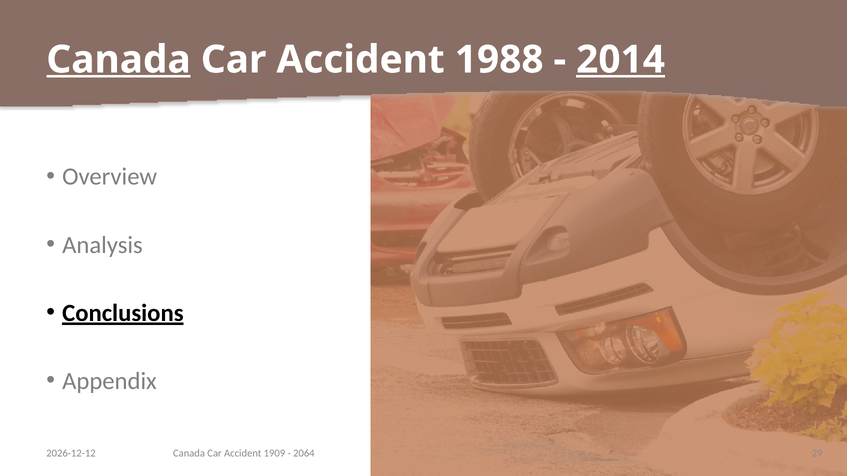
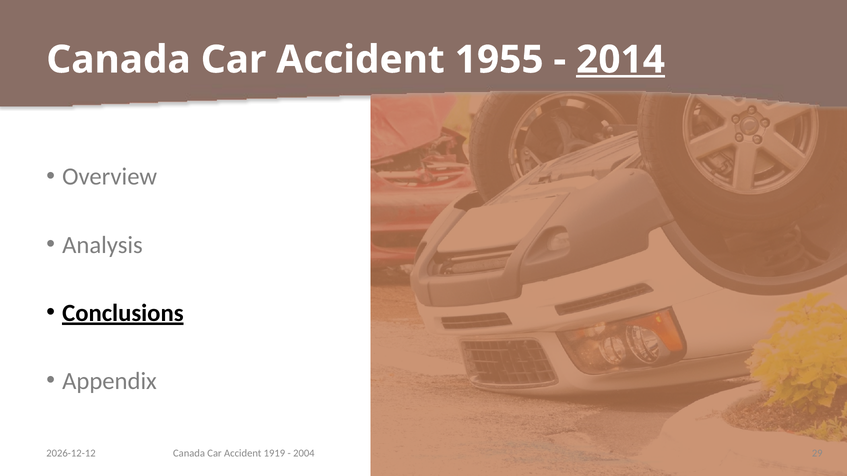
Canada underline: present -> none (119, 60)
1988: 1988 -> 1955 (499, 60)
1909: 1909 -> 1919 (274, 453)
2064: 2064 -> 2004 (304, 453)
